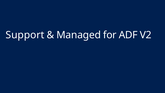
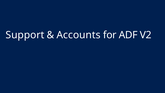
Managed: Managed -> Accounts (79, 35)
